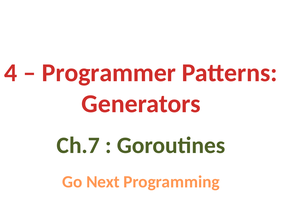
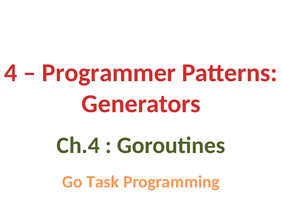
Ch.7: Ch.7 -> Ch.4 (78, 146)
Next: Next -> Task (103, 182)
